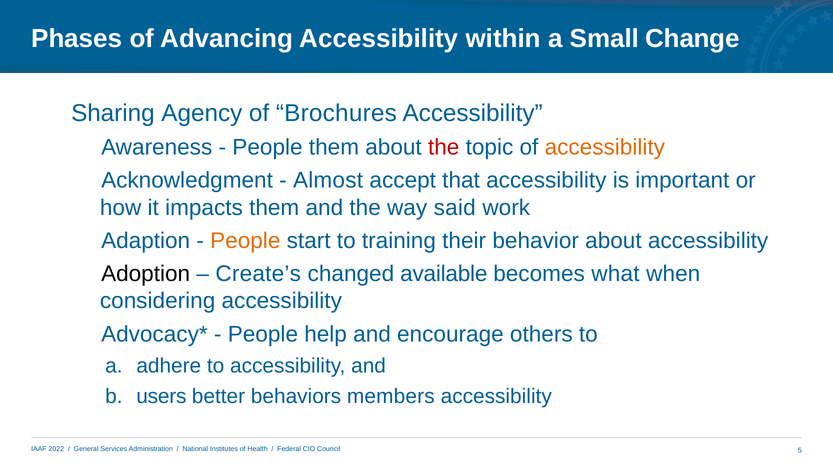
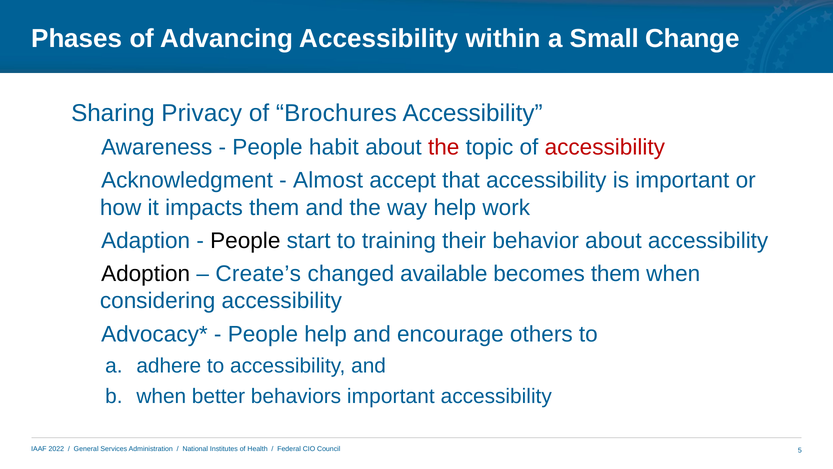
Agency: Agency -> Privacy (202, 113)
People them: them -> habit (334, 147)
accessibility colour: orange -> red (605, 147)
way said: said -> help (455, 207)
People colour: orange -> black (245, 241)
becomes what: what -> them (616, 274)
users: users -> when (161, 396)
behaviors members: members -> important (391, 396)
